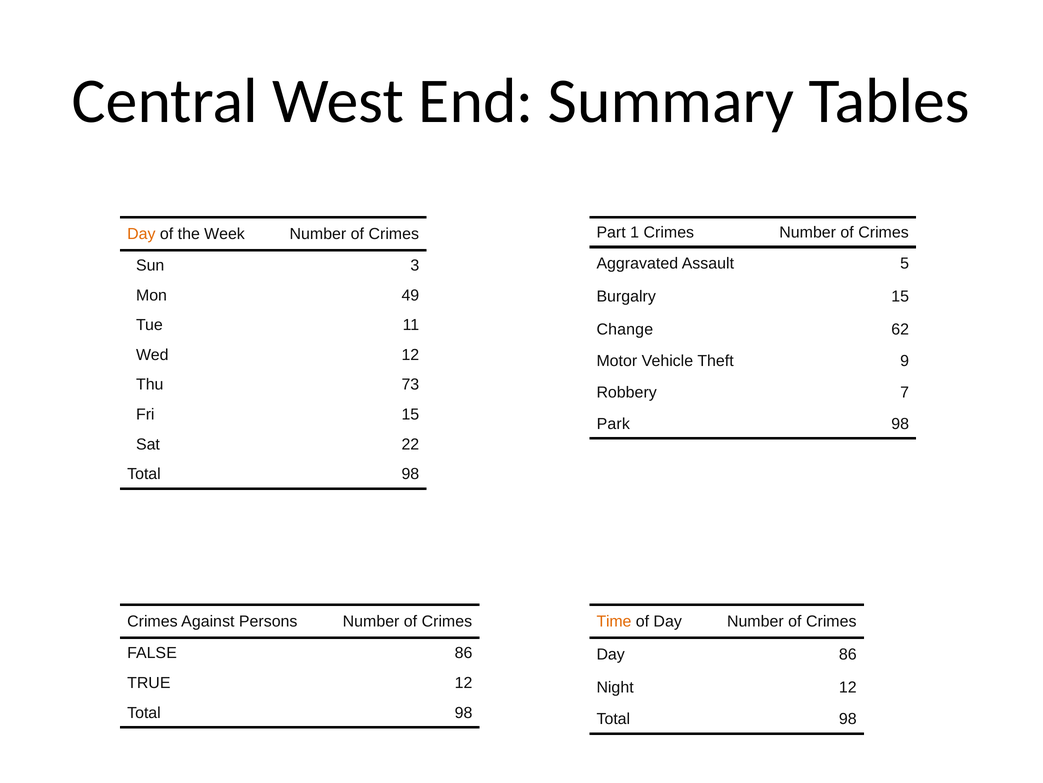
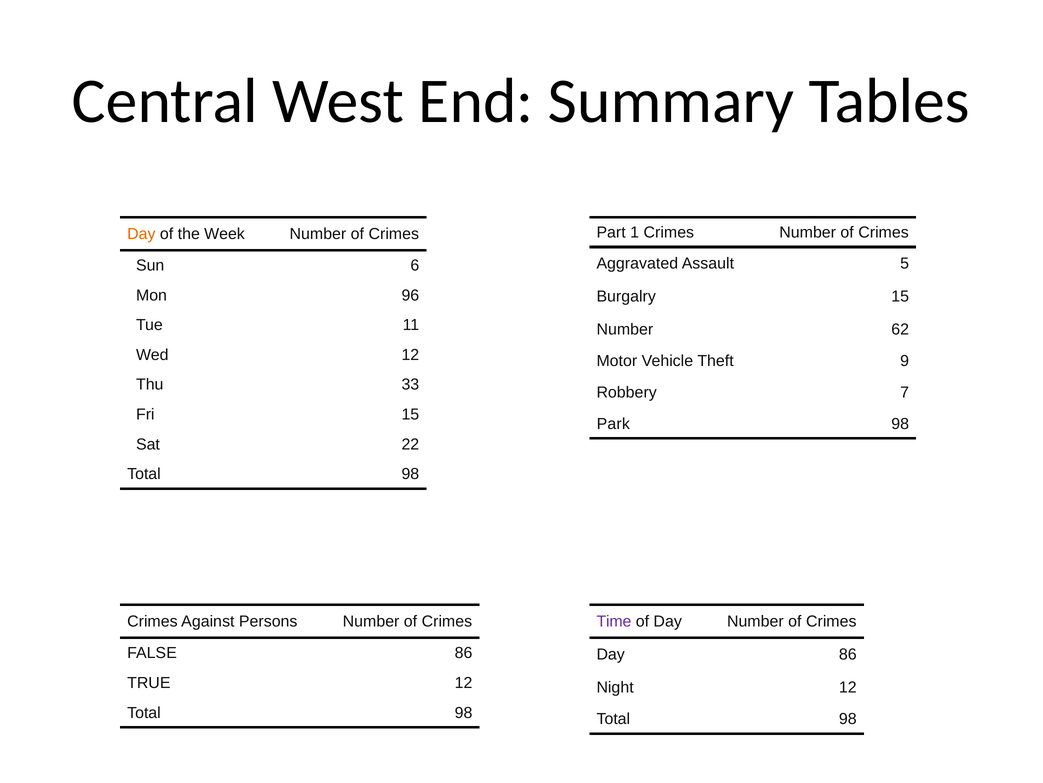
3: 3 -> 6 (415, 265)
49: 49 -> 96 (410, 295)
Change: Change -> Number (625, 329)
73: 73 -> 33 (410, 384)
Time colour: orange -> purple (614, 621)
